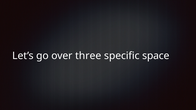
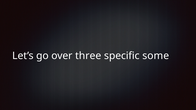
space: space -> some (156, 56)
